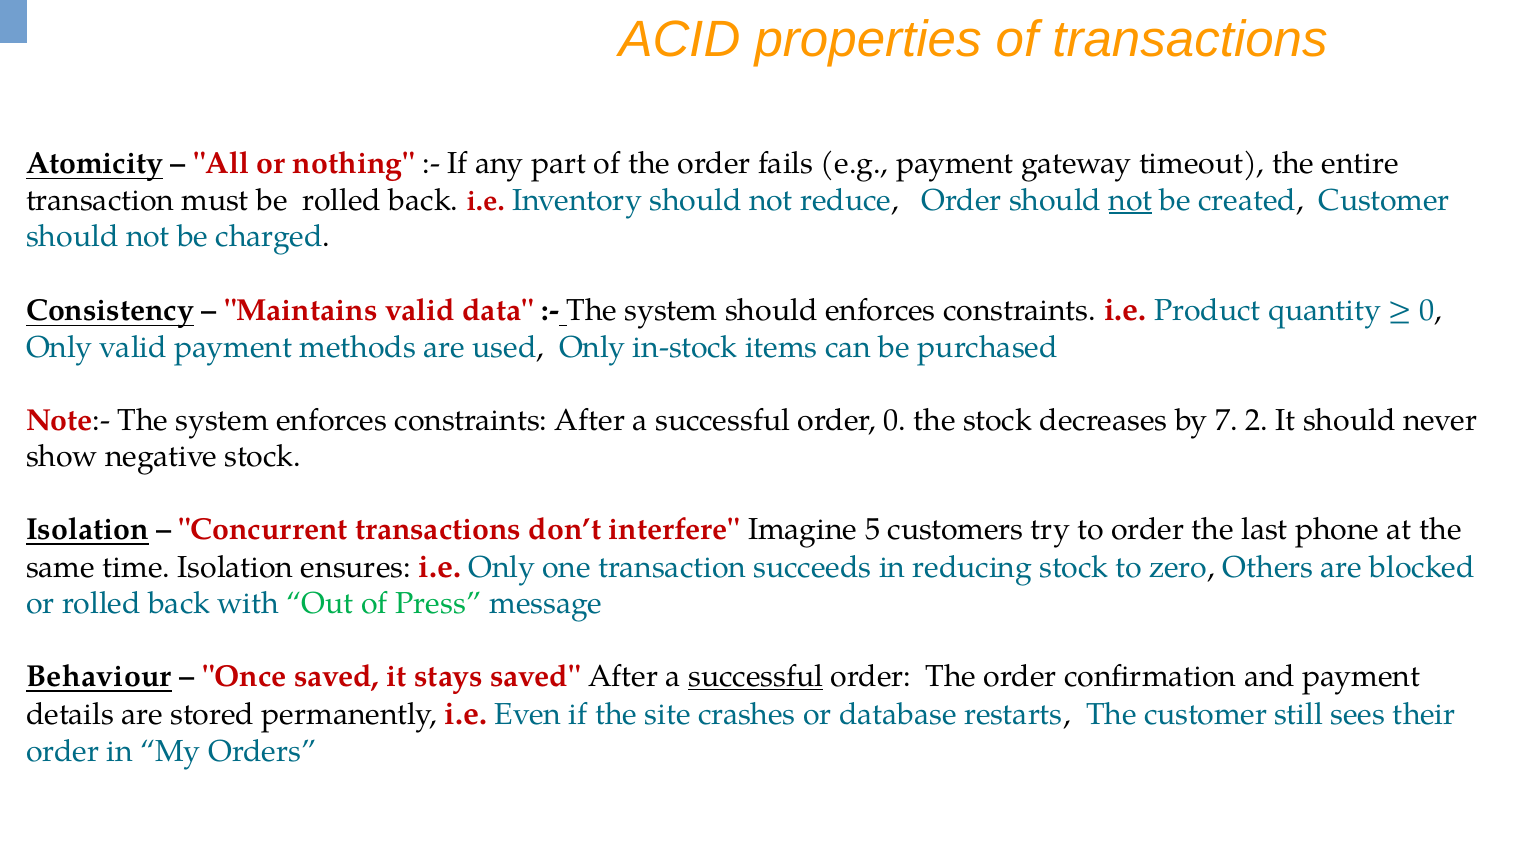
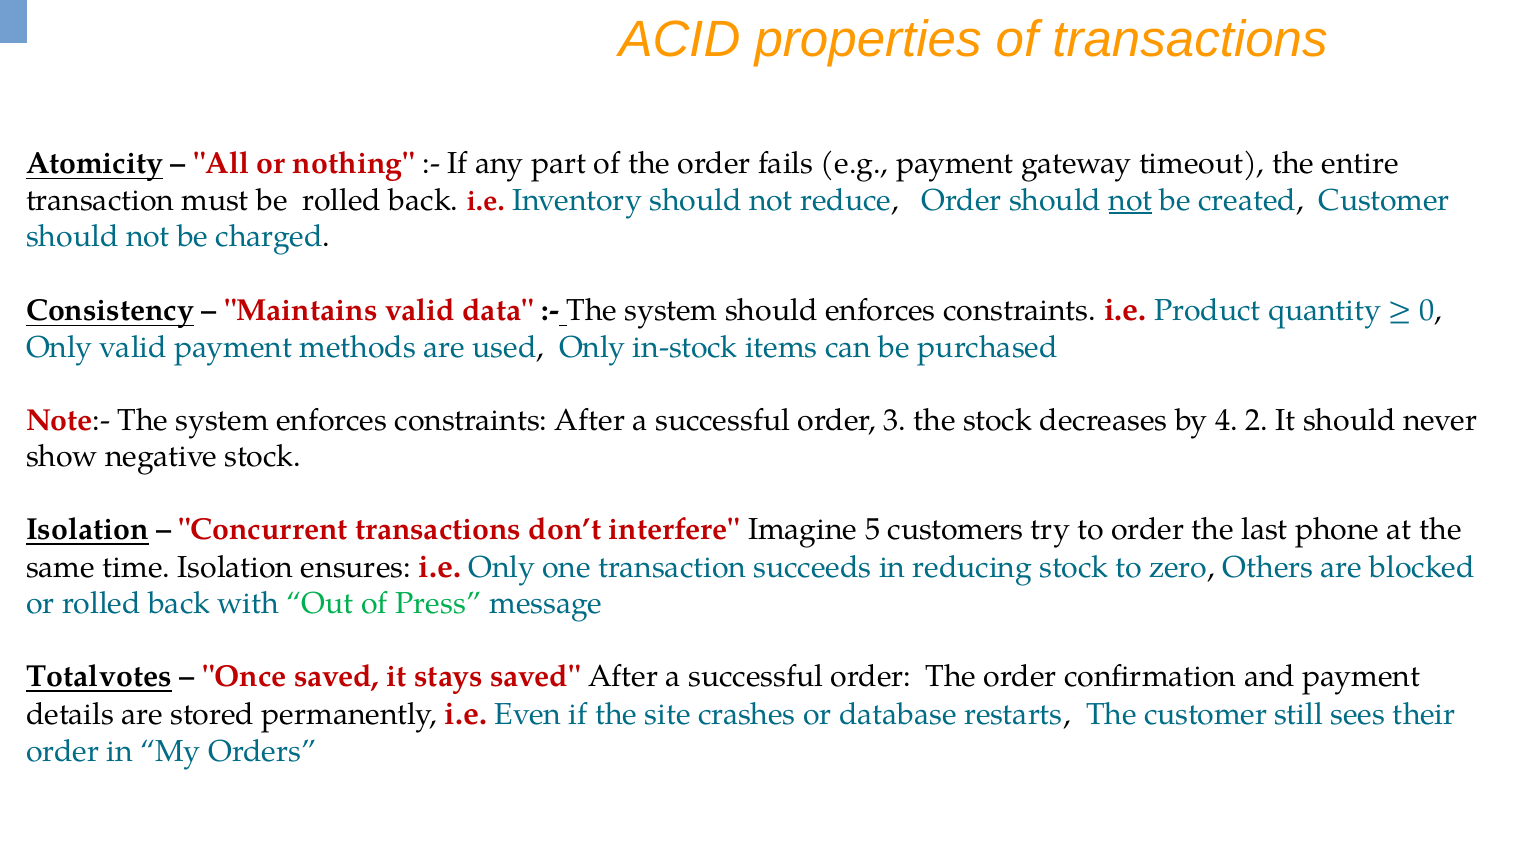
order 0: 0 -> 3 (895, 420)
7: 7 -> 4 (1227, 420)
Behaviour: Behaviour -> Totalvotes (99, 677)
successful underline: present -> none (756, 677)
